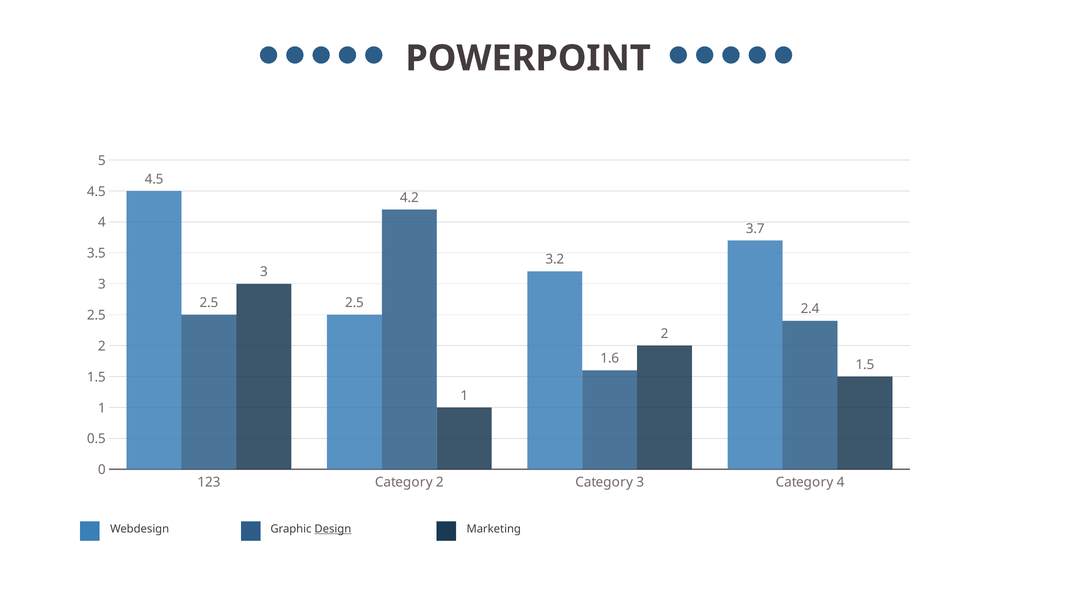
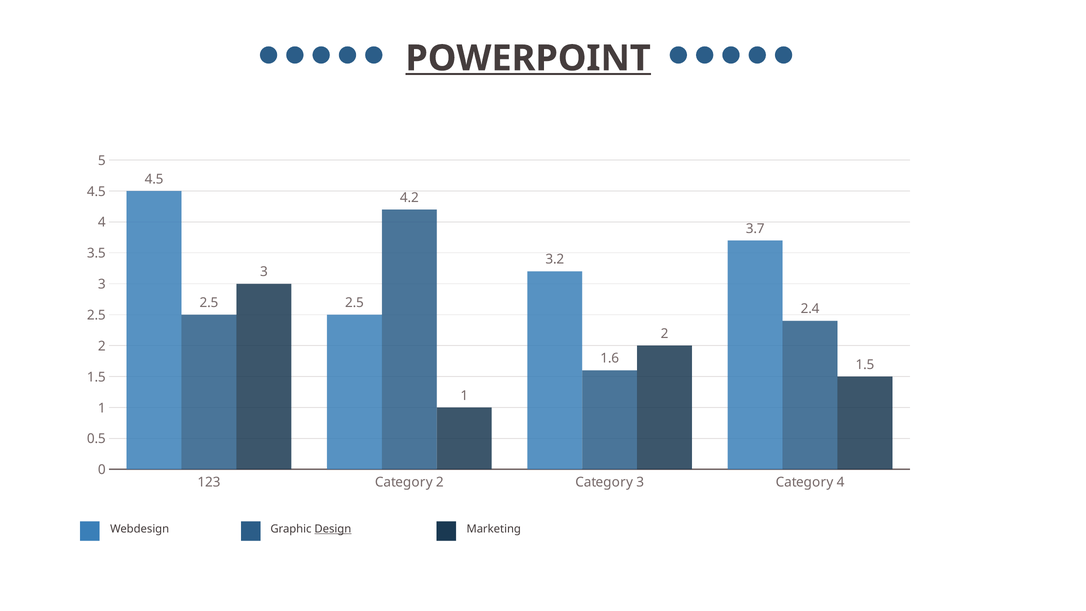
POWERPOINT underline: none -> present (528, 58)
